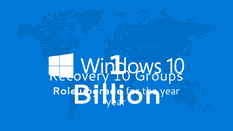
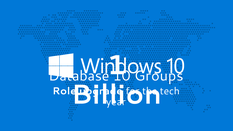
Recovery: Recovery -> Database (79, 76)
year: year -> tech (170, 91)
